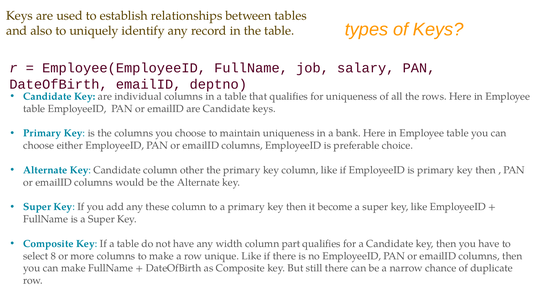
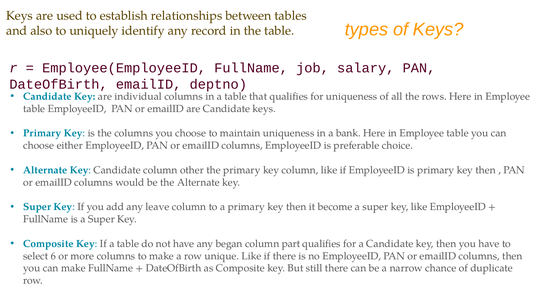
these: these -> leave (157, 207)
width: width -> began (229, 244)
8: 8 -> 6 (53, 256)
